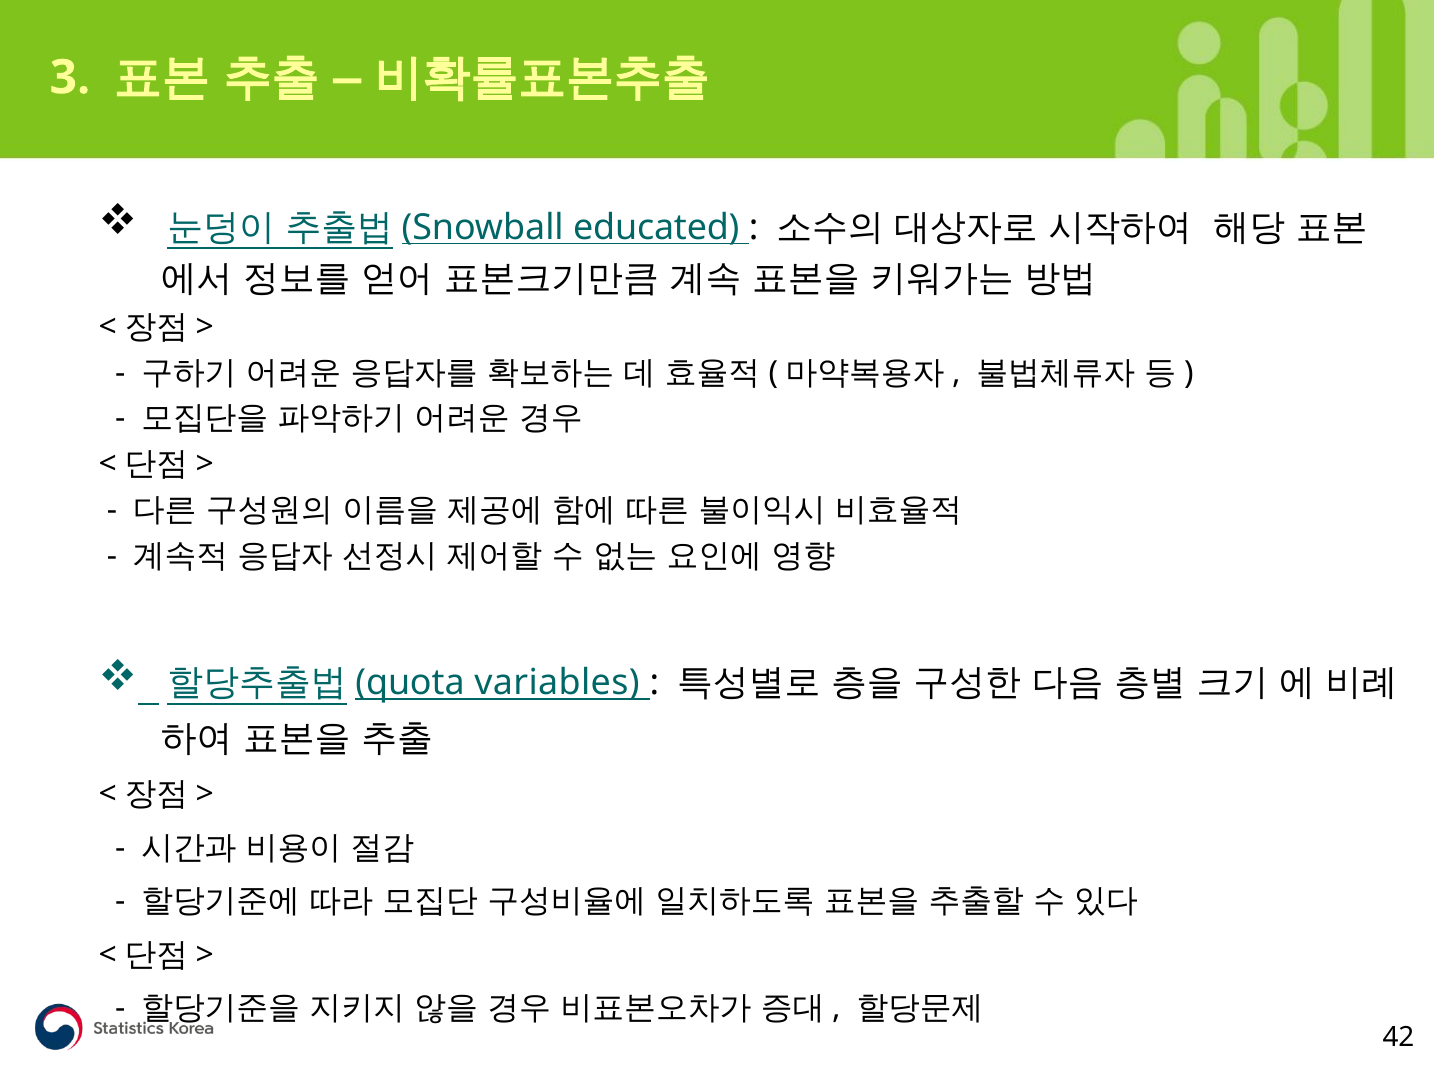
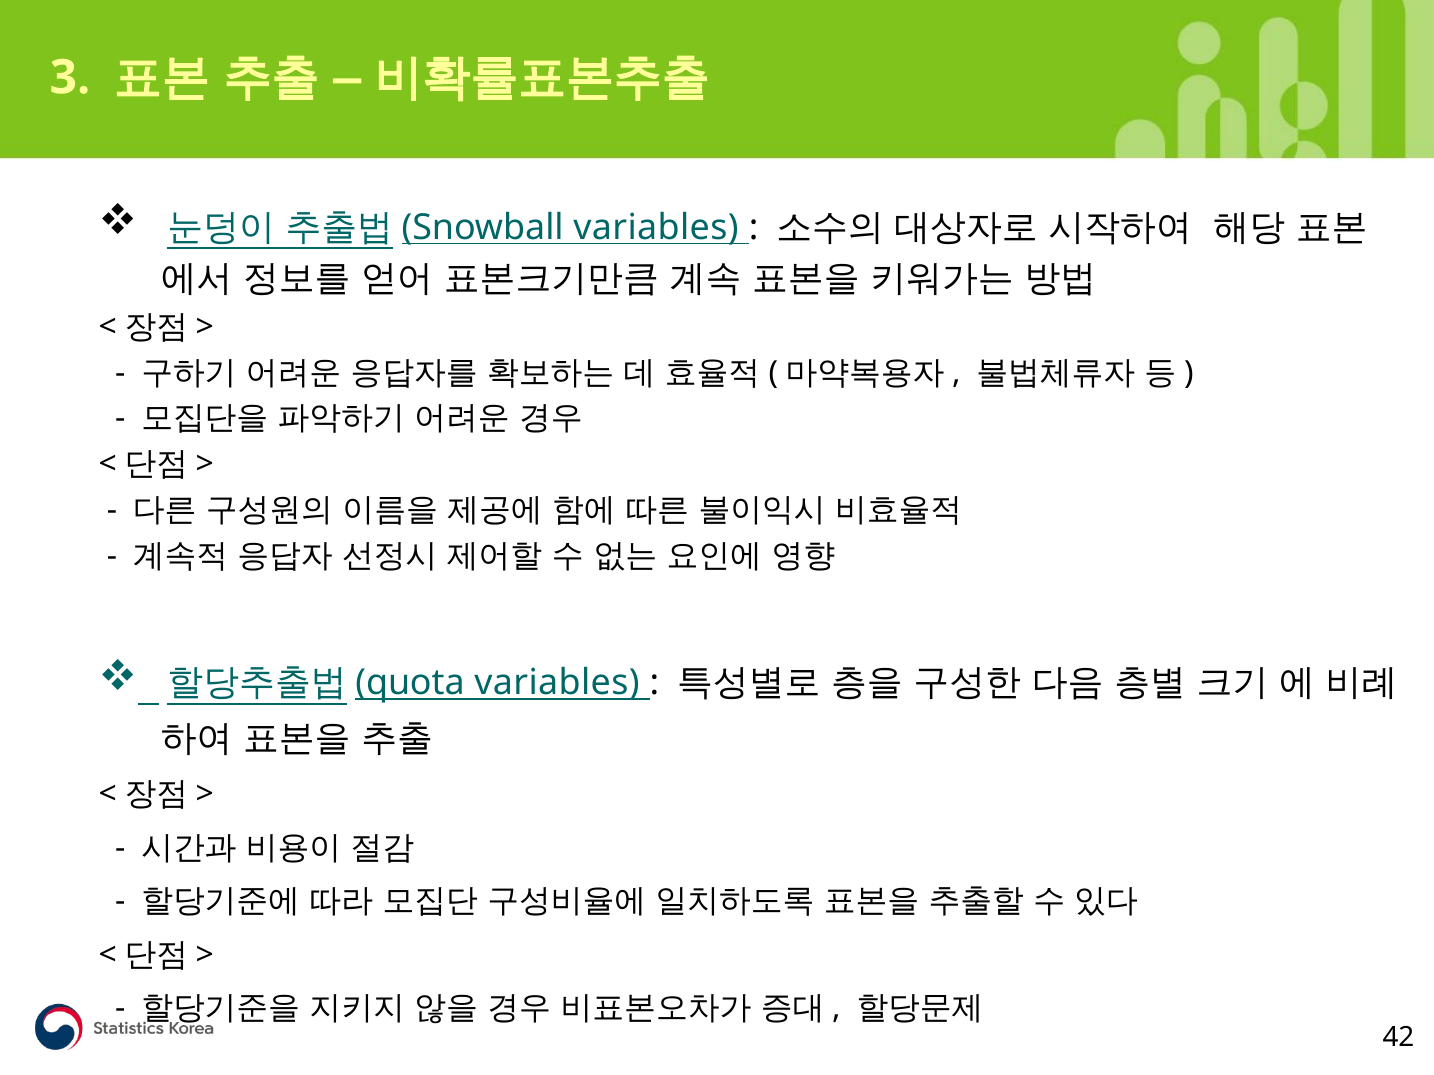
educated: educated -> variables (656, 227)
